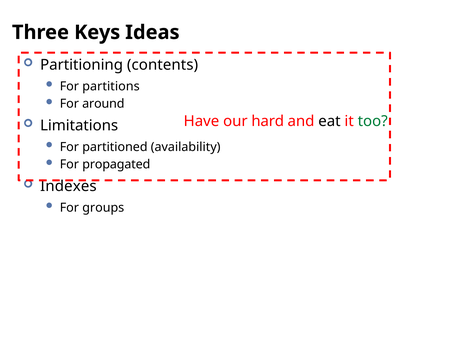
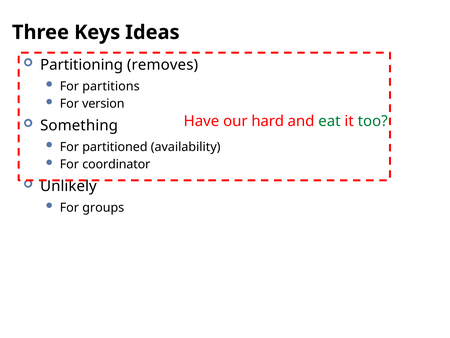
contents: contents -> removes (163, 65)
around: around -> version (103, 104)
eat colour: black -> green (329, 121)
Limitations: Limitations -> Something (79, 125)
propagated: propagated -> coordinator (116, 164)
Indexes: Indexes -> Unlikely (68, 186)
